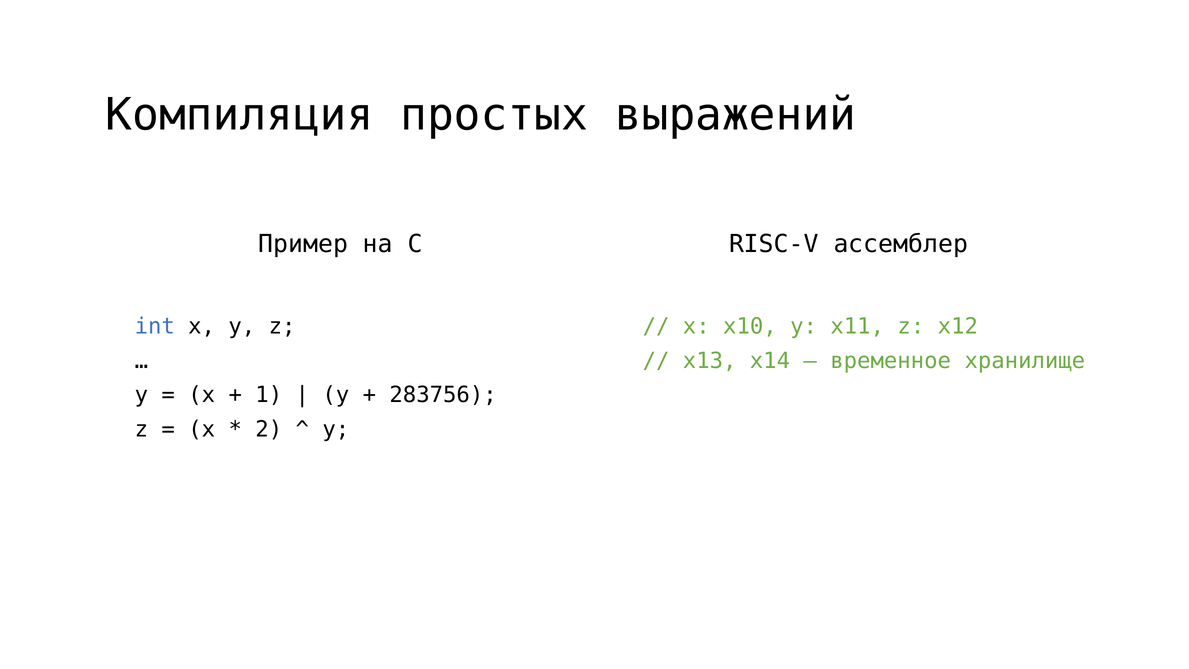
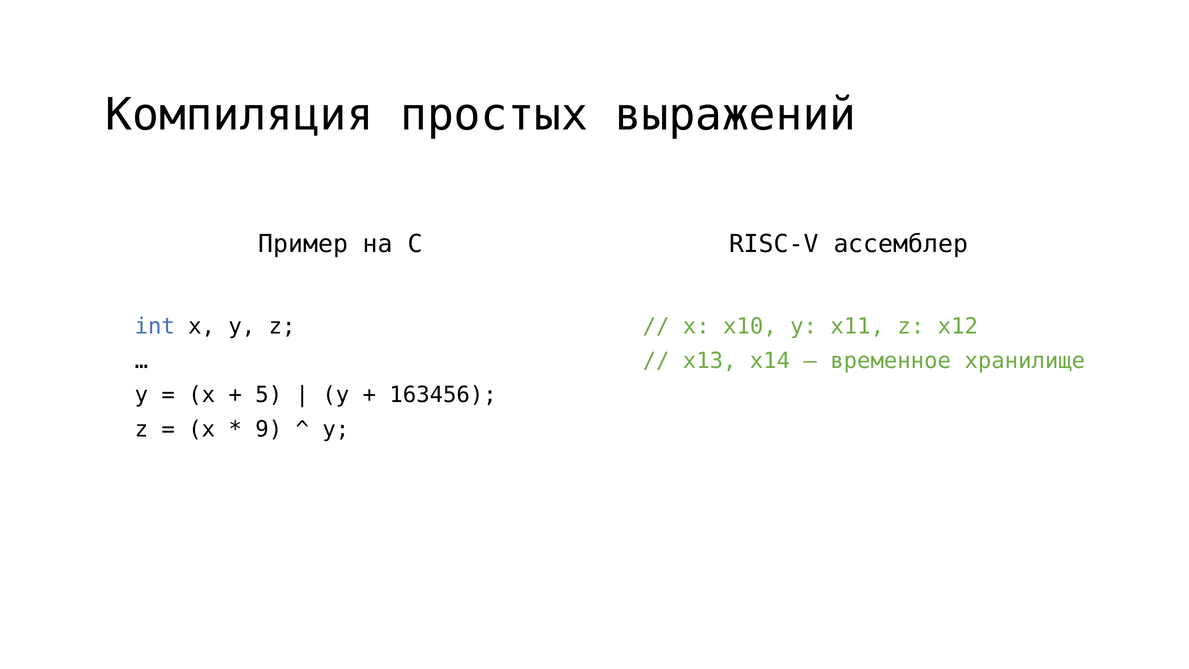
1: 1 -> 5 (269, 395)
283756: 283756 -> 163456 (443, 395)
2: 2 -> 9 (269, 429)
